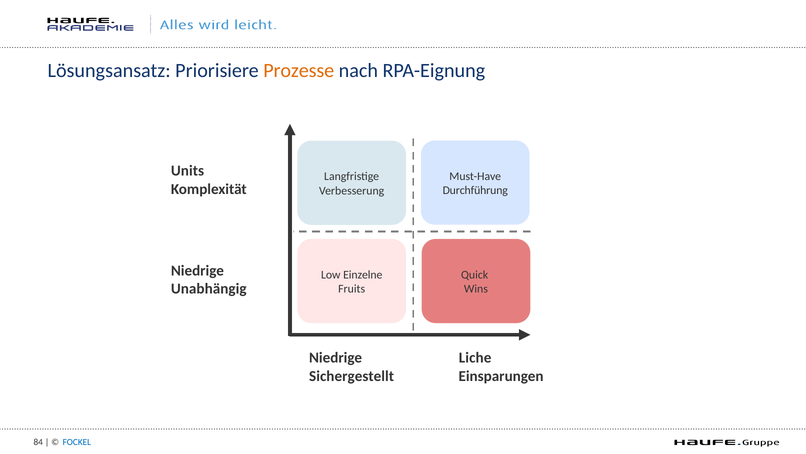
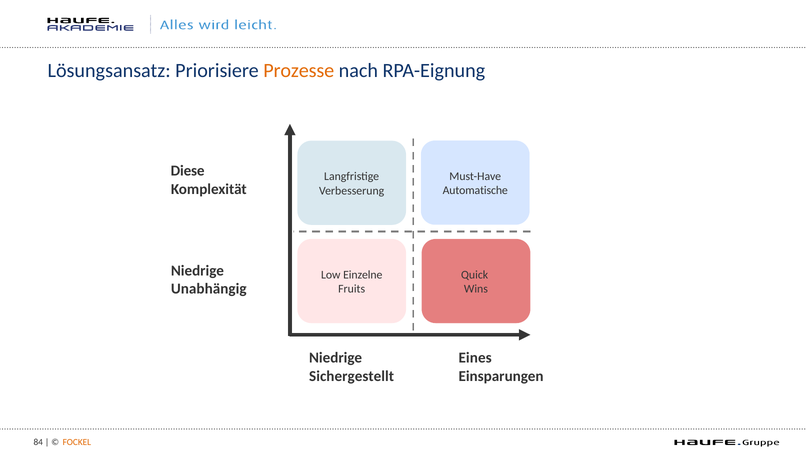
Units: Units -> Diese (188, 171)
Durchführung: Durchführung -> Automatische (475, 190)
Liche: Liche -> Eines (475, 357)
FOCKEL colour: blue -> orange (77, 442)
